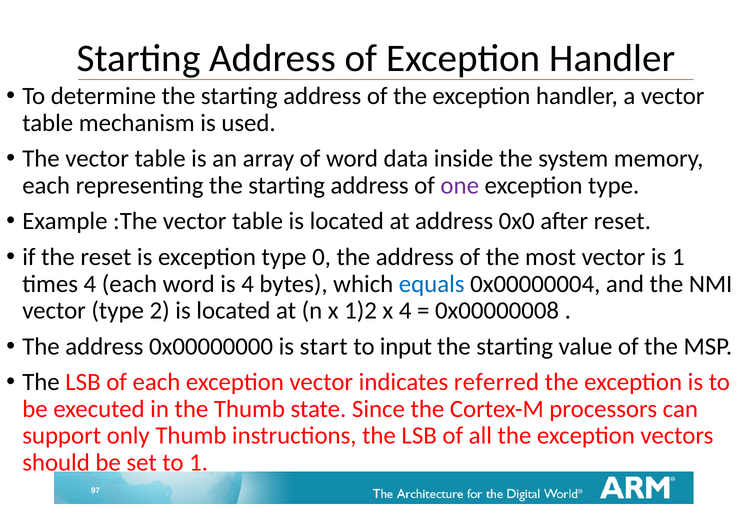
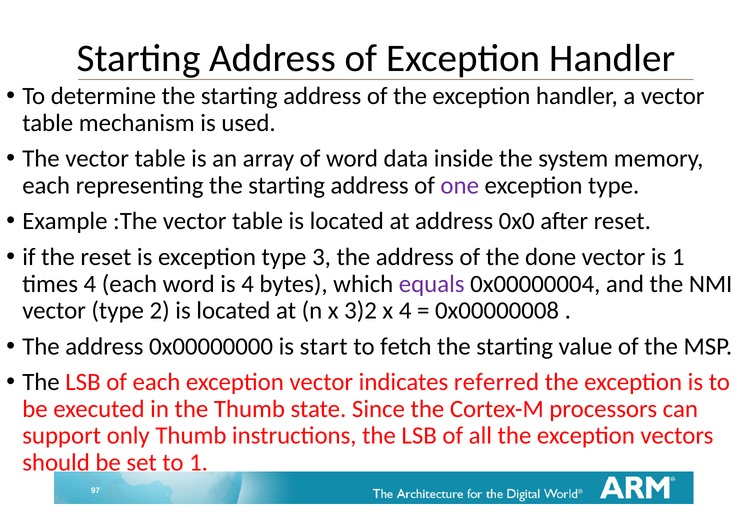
0: 0 -> 3 (322, 257)
most: most -> done (551, 257)
equals colour: blue -> purple (432, 284)
1)2: 1)2 -> 3)2 (361, 311)
input: input -> fetch (406, 347)
